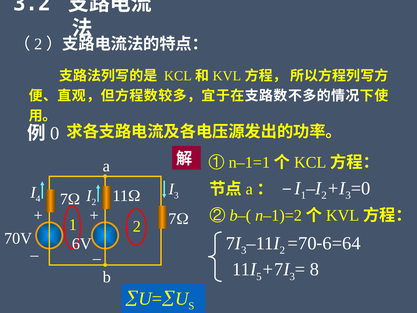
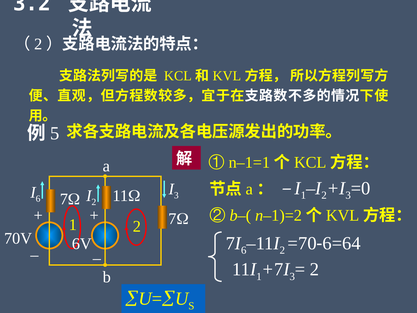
0: 0 -> 5 (55, 133)
4: 4 -> 6 (38, 199)
3: 3 -> 6 (244, 250)
5: 5 -> 1 (259, 276)
8: 8 -> 2 (314, 269)
